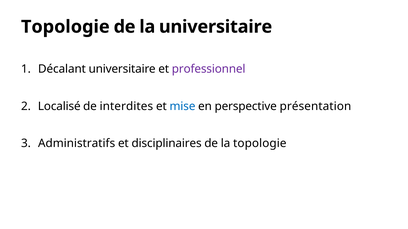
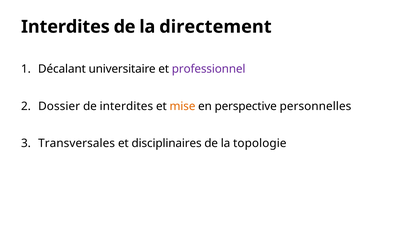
Topologie: Topologie -> Interdites (65, 27)
la universitaire: universitaire -> directement (215, 27)
Localisé: Localisé -> Dossier (59, 106)
mise colour: blue -> orange (182, 106)
présentation: présentation -> personnelles (315, 106)
Administratifs: Administratifs -> Transversales (77, 144)
